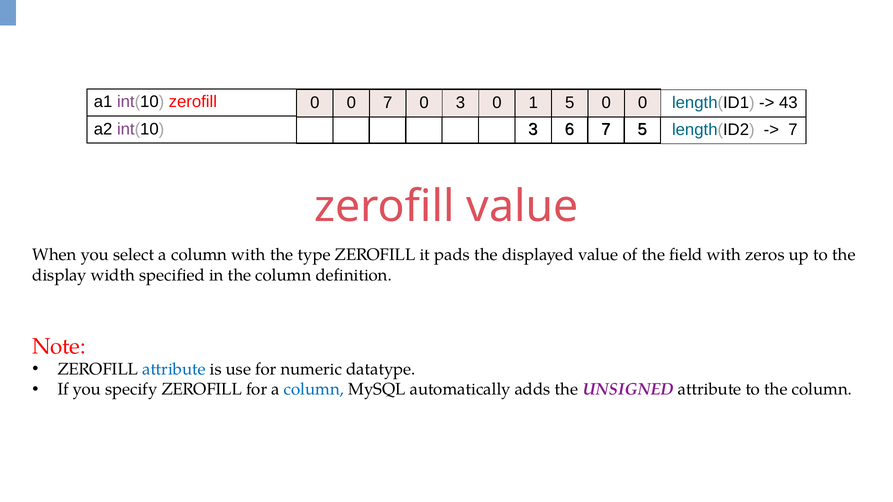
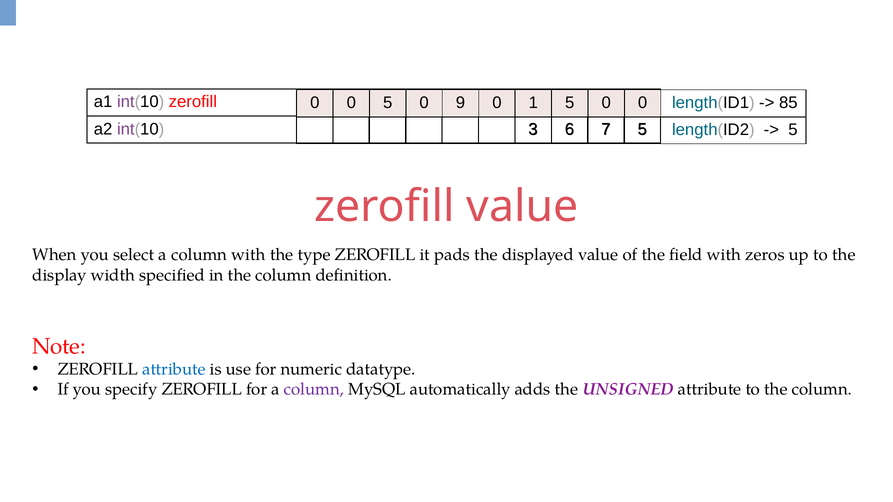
0 7: 7 -> 5 (388, 103)
0 3: 3 -> 9 (461, 103)
43: 43 -> 85 (788, 103)
7: 7 -> 5 (793, 130)
column colour: blue -> purple (314, 390)
